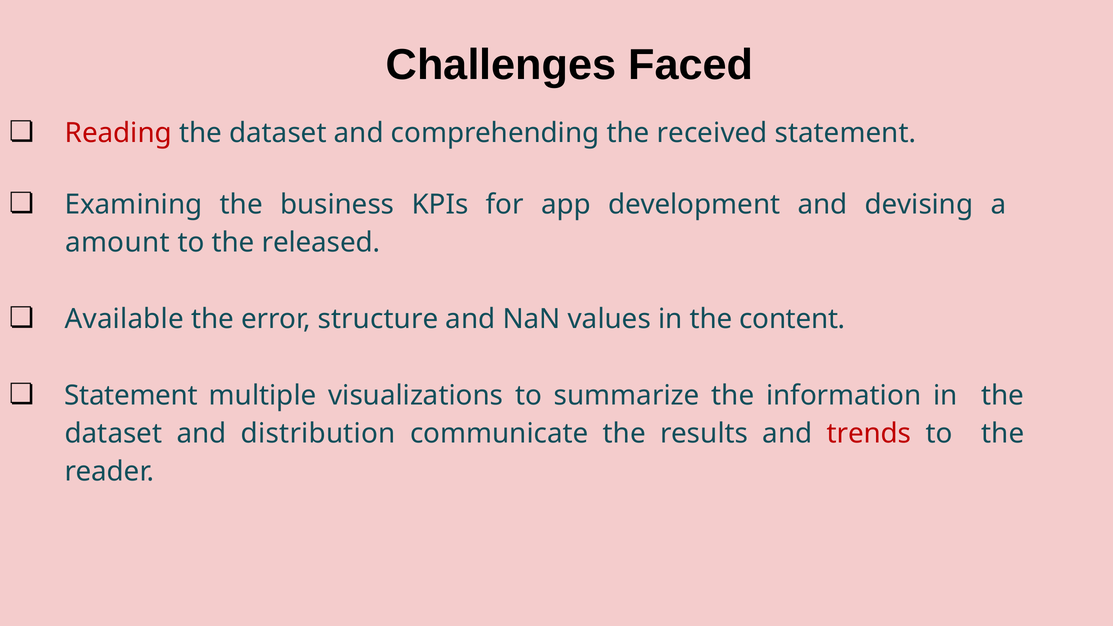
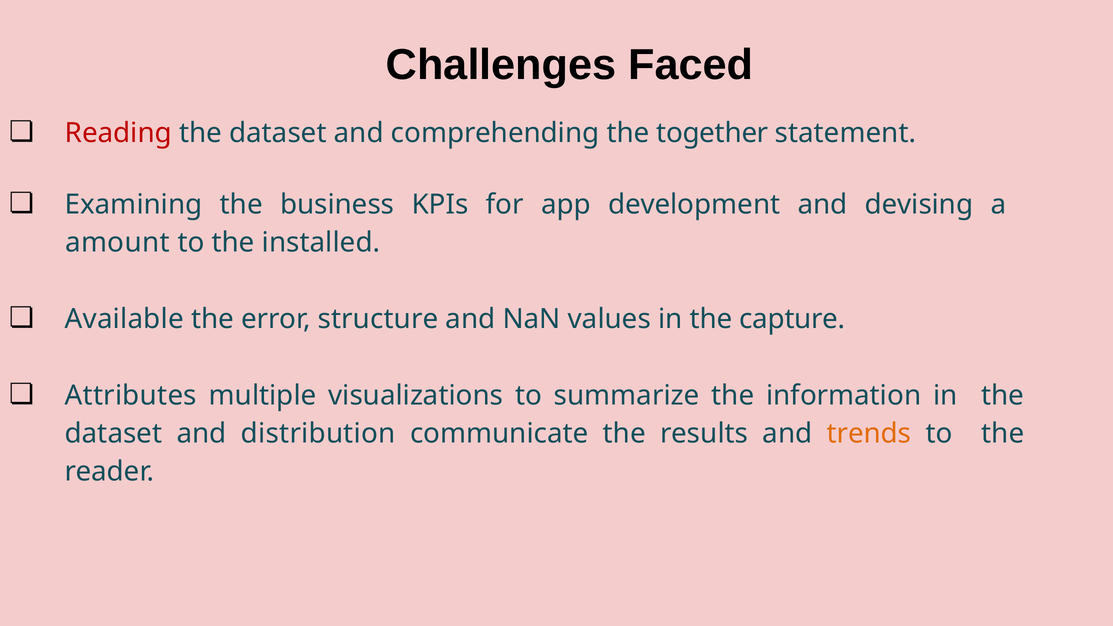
received: received -> together (712, 133)
released: released -> installed (321, 243)
content: content -> capture (792, 319)
Statement: Statement -> Attributes (131, 395)
trends colour: red -> orange (869, 433)
